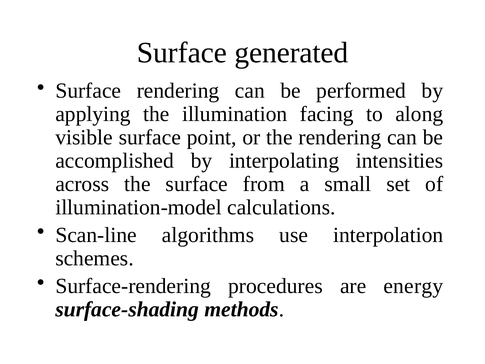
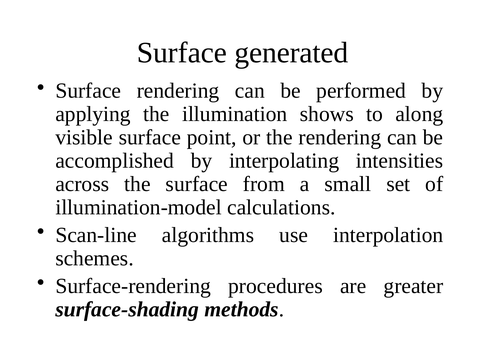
facing: facing -> shows (327, 114)
energy: energy -> greater (413, 286)
